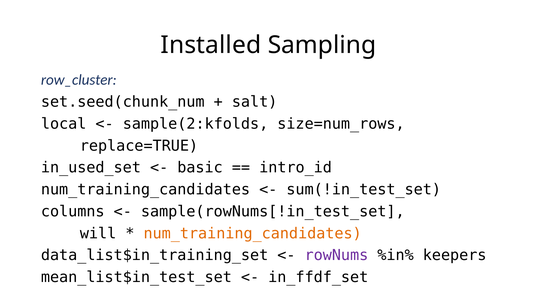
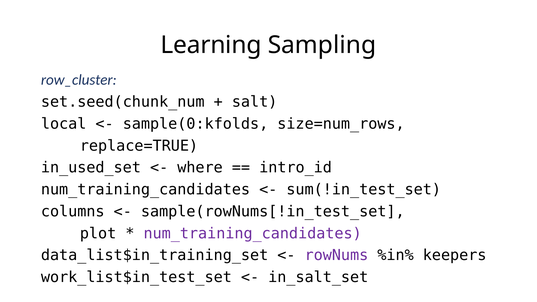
Installed: Installed -> Learning (211, 45)
sample(2:kfolds: sample(2:kfolds -> sample(0:kfolds (196, 124)
basic: basic -> where (200, 168)
will: will -> plot (98, 233)
num_training_candidates colour: orange -> purple (253, 233)
mean_list$in_test_set: mean_list$in_test_set -> work_list$in_test_set (136, 277)
in_ffdf_set: in_ffdf_set -> in_salt_set (318, 277)
